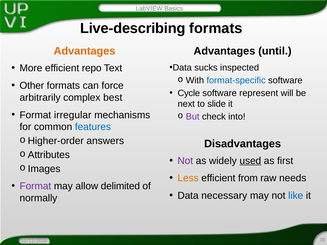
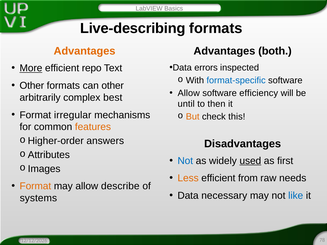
until: until -> both (275, 51)
sucks: sucks -> errors (206, 68)
More underline: none -> present (31, 68)
can force: force -> other (113, 86)
Cycle: Cycle -> Allow (189, 93)
represent: represent -> efficiency (259, 93)
next: next -> until (186, 104)
slide: slide -> then (216, 104)
But colour: purple -> orange (193, 117)
into: into -> this (237, 117)
features colour: blue -> orange (93, 127)
Not colour: purple -> blue (185, 161)
Format colour: purple -> orange (35, 186)
delimited: delimited -> describe (120, 186)
normally: normally -> systems (38, 198)
